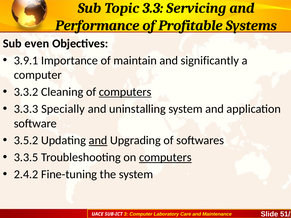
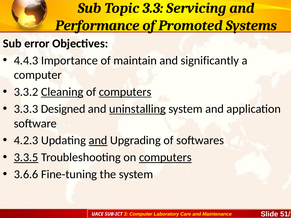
Profitable: Profitable -> Promoted (191, 26)
even: even -> error (37, 44)
3.9.1: 3.9.1 -> 4.4.3 (26, 61)
Cleaning underline: none -> present (62, 92)
Specially: Specially -> Designed (63, 109)
uninstalling underline: none -> present (137, 109)
3.5.2: 3.5.2 -> 4.2.3 (26, 141)
3.3.5 underline: none -> present (26, 158)
2.4.2: 2.4.2 -> 3.6.6 (26, 174)
